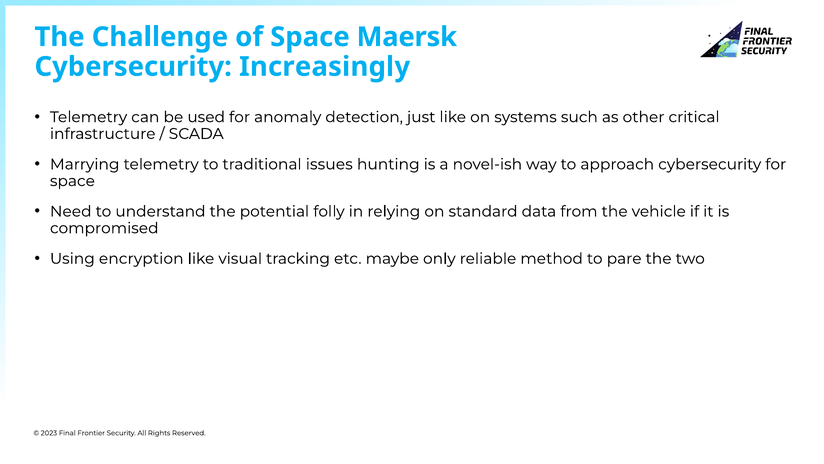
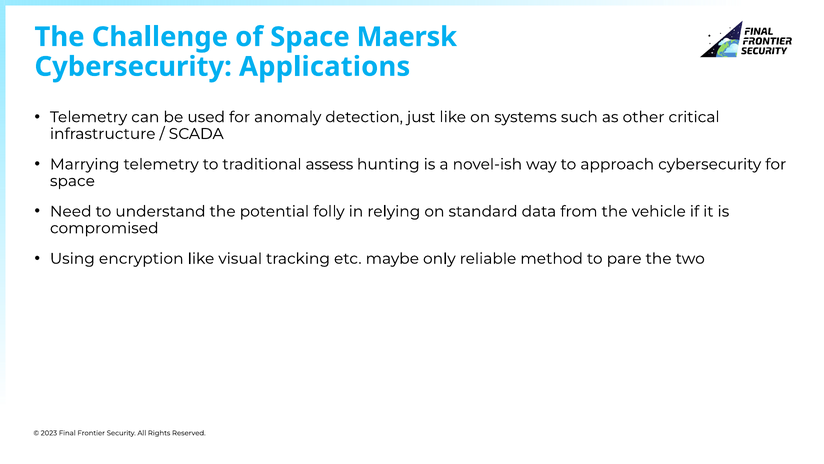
Increasingly: Increasingly -> Applications (325, 67)
issues: issues -> assess (329, 164)
